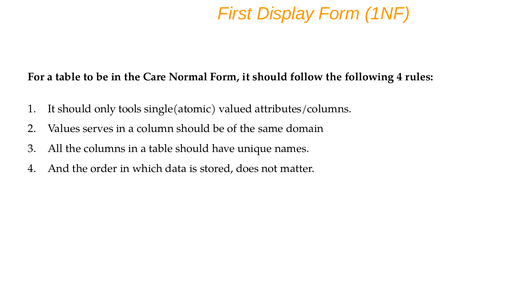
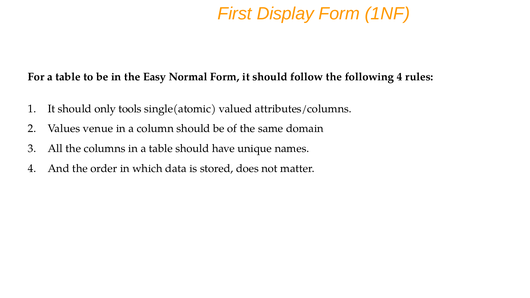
Care: Care -> Easy (155, 77)
serves: serves -> venue (98, 129)
